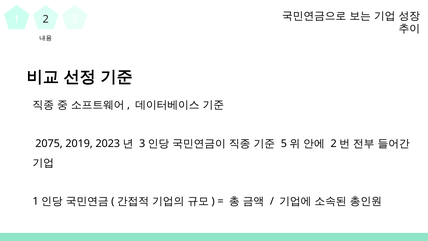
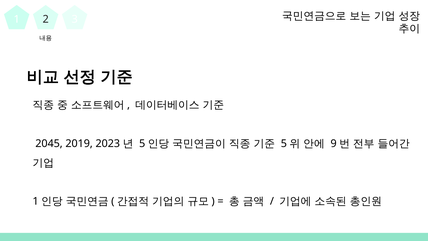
2075: 2075 -> 2045 (49, 143)
3: 3 -> 5 (142, 143)
2: 2 -> 9 (334, 143)
